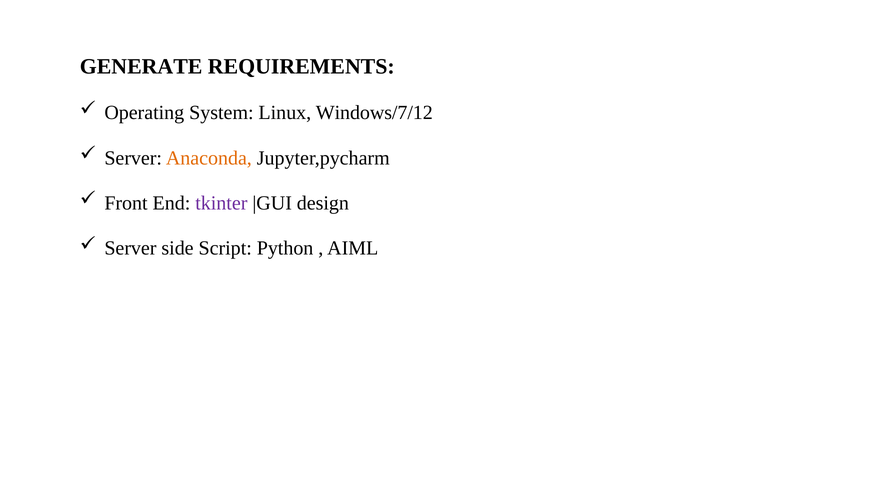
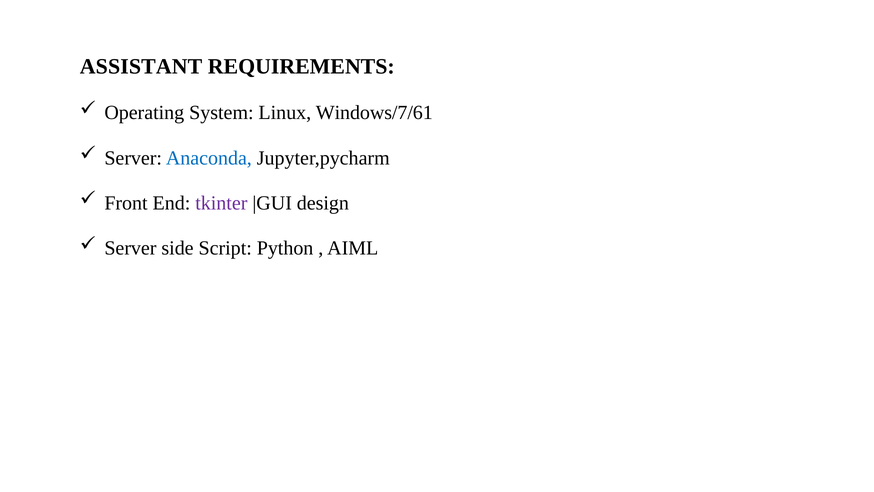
GENERATE: GENERATE -> ASSISTANT (141, 67)
Windows/7/12: Windows/7/12 -> Windows/7/61 (374, 113)
Anaconda colour: orange -> blue (209, 158)
